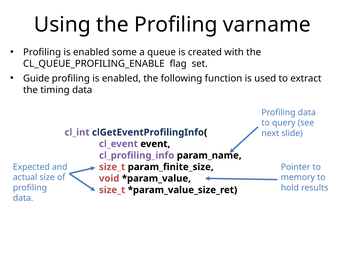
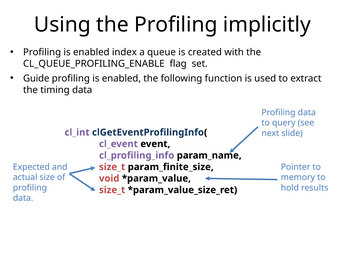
varname: varname -> implicitly (267, 25)
some: some -> index (124, 52)
